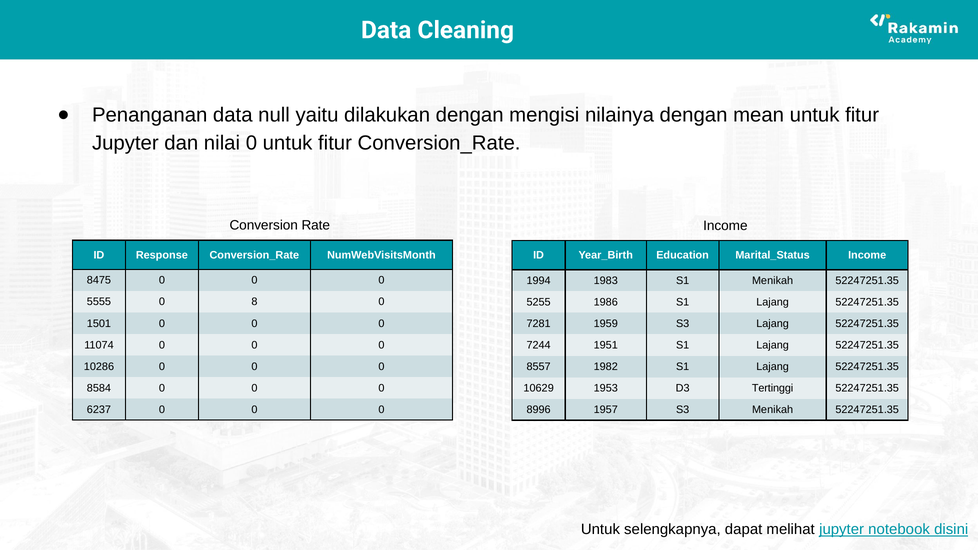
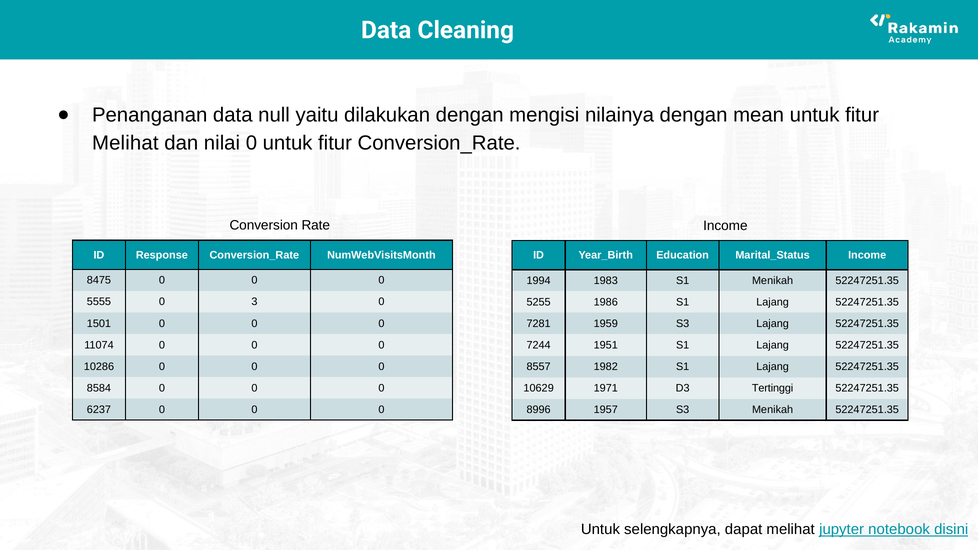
Jupyter: Jupyter -> Melihat (125, 143)
8: 8 -> 3 (254, 302)
1953: 1953 -> 1971 (606, 388)
